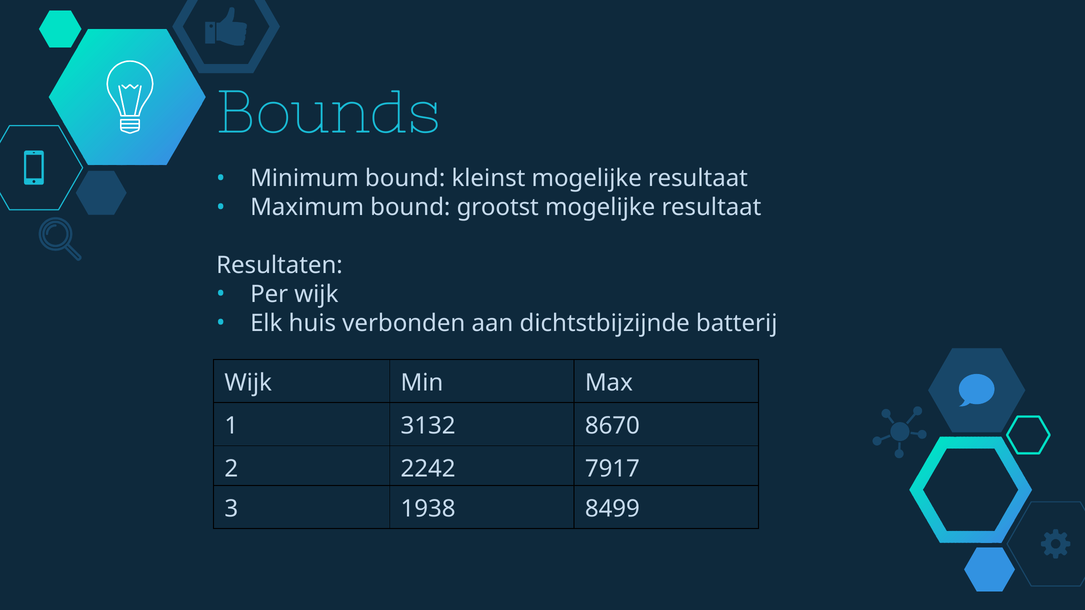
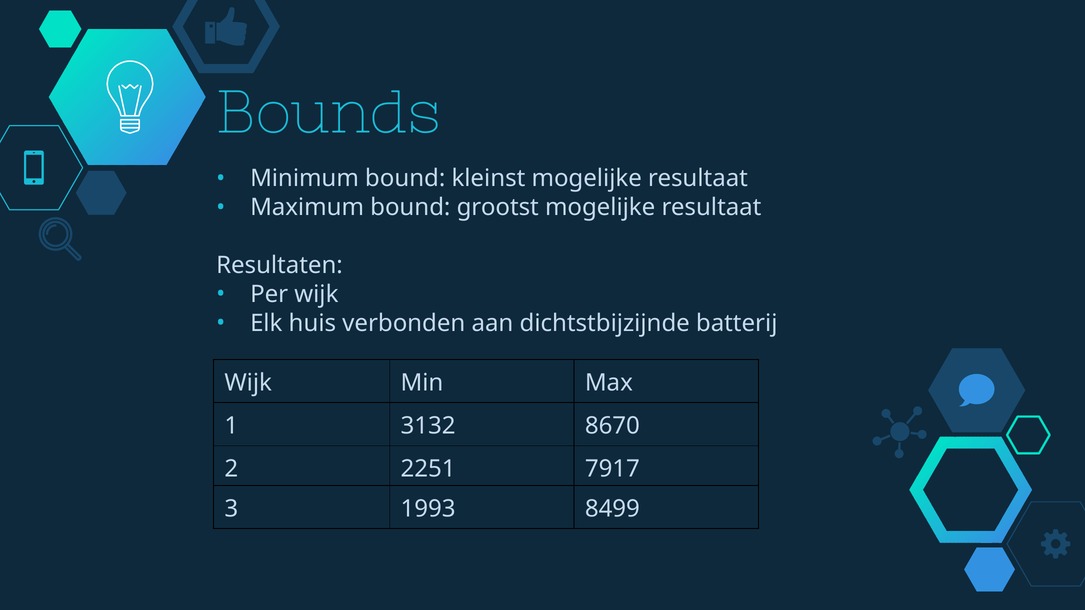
2242: 2242 -> 2251 (428, 469)
1938: 1938 -> 1993 (428, 509)
